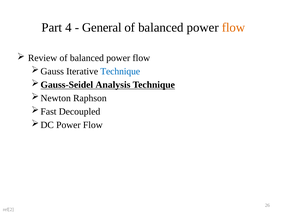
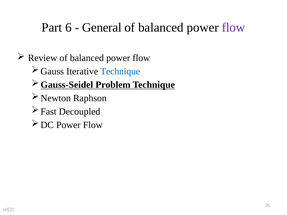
4: 4 -> 6 (68, 27)
flow colour: orange -> purple (233, 27)
Analysis: Analysis -> Problem (113, 85)
